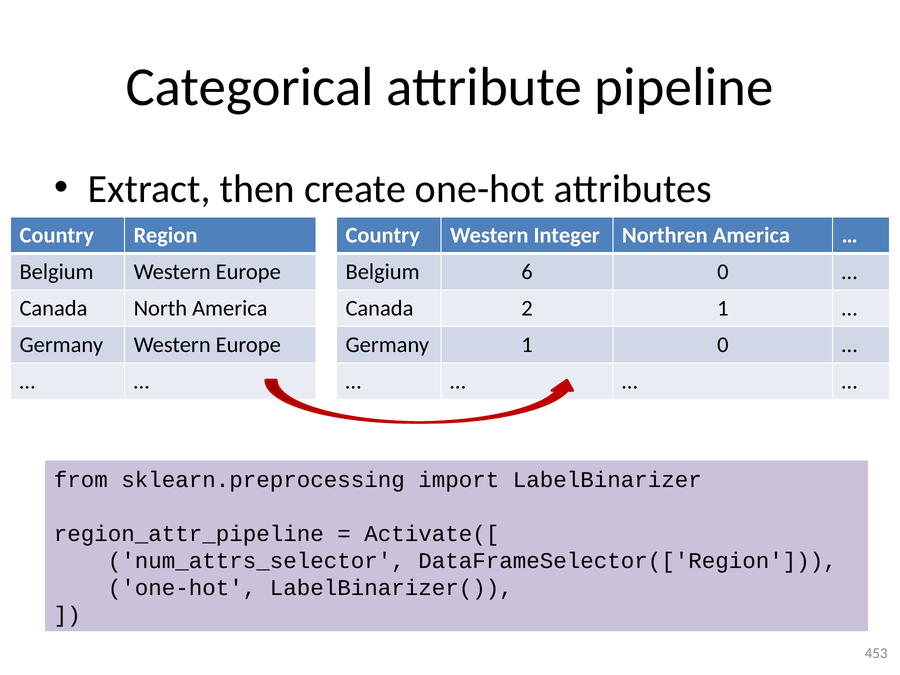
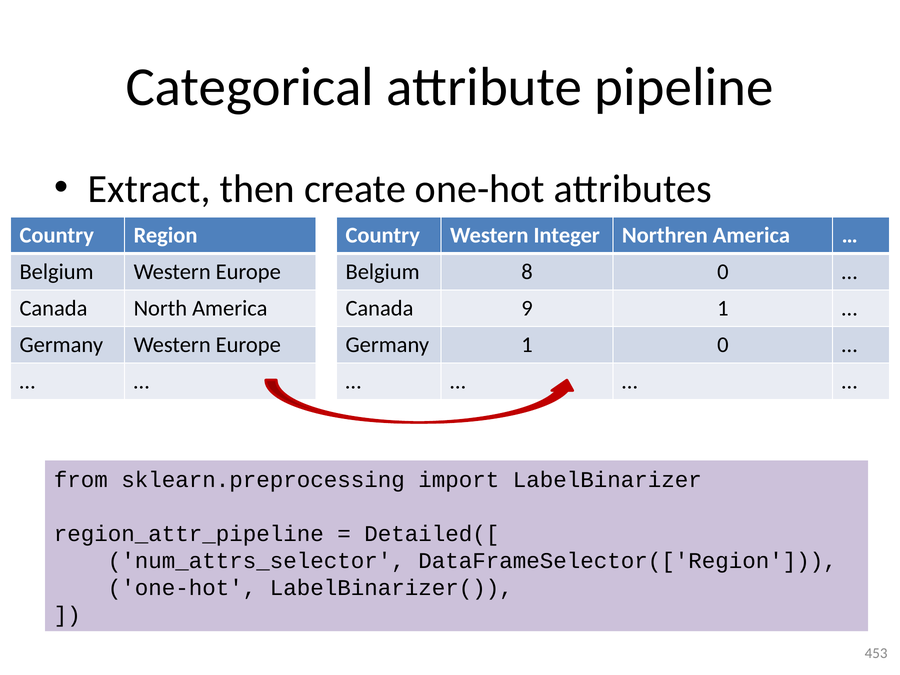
6: 6 -> 8 (527, 272)
2: 2 -> 9 (527, 309)
Activate([: Activate([ -> Detailed([ (432, 534)
